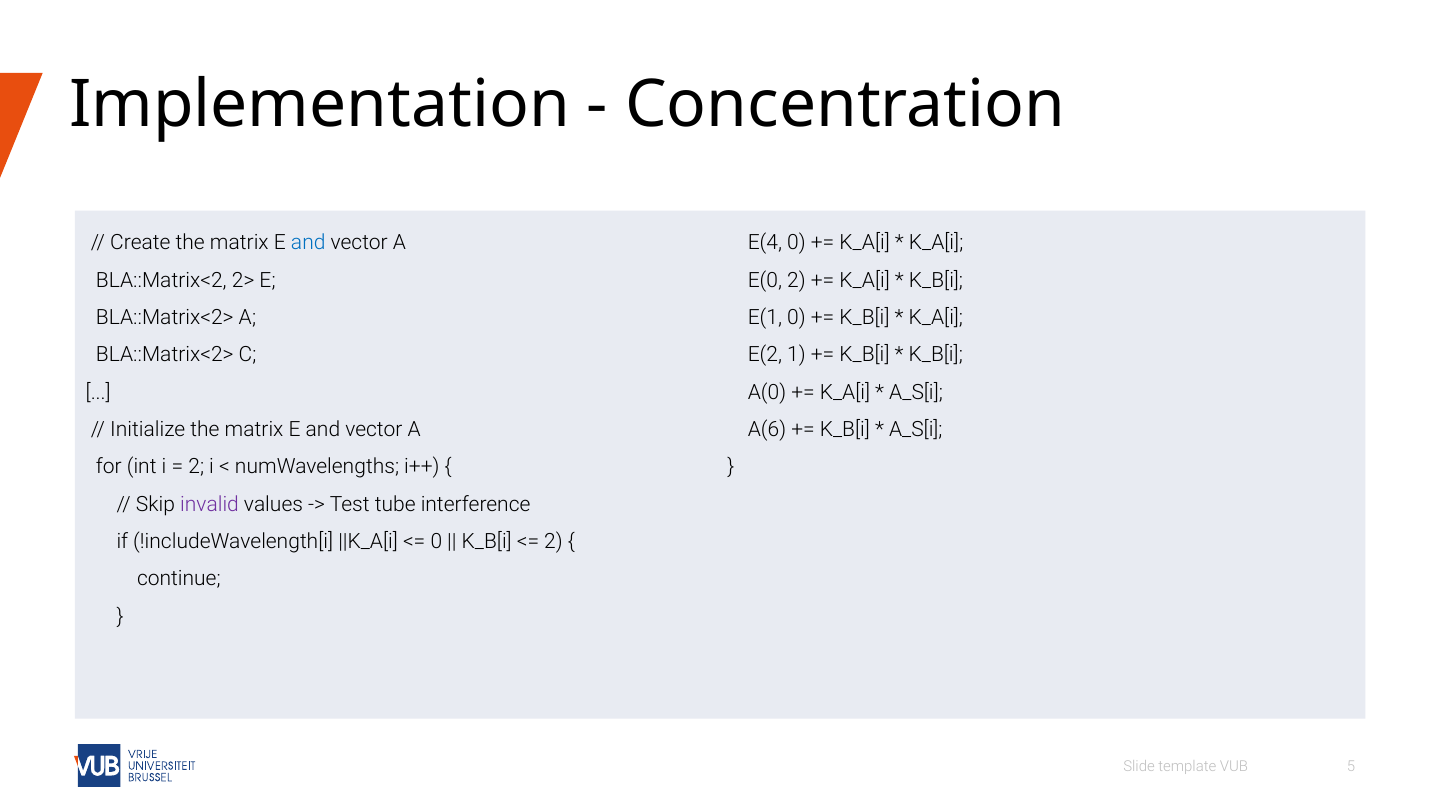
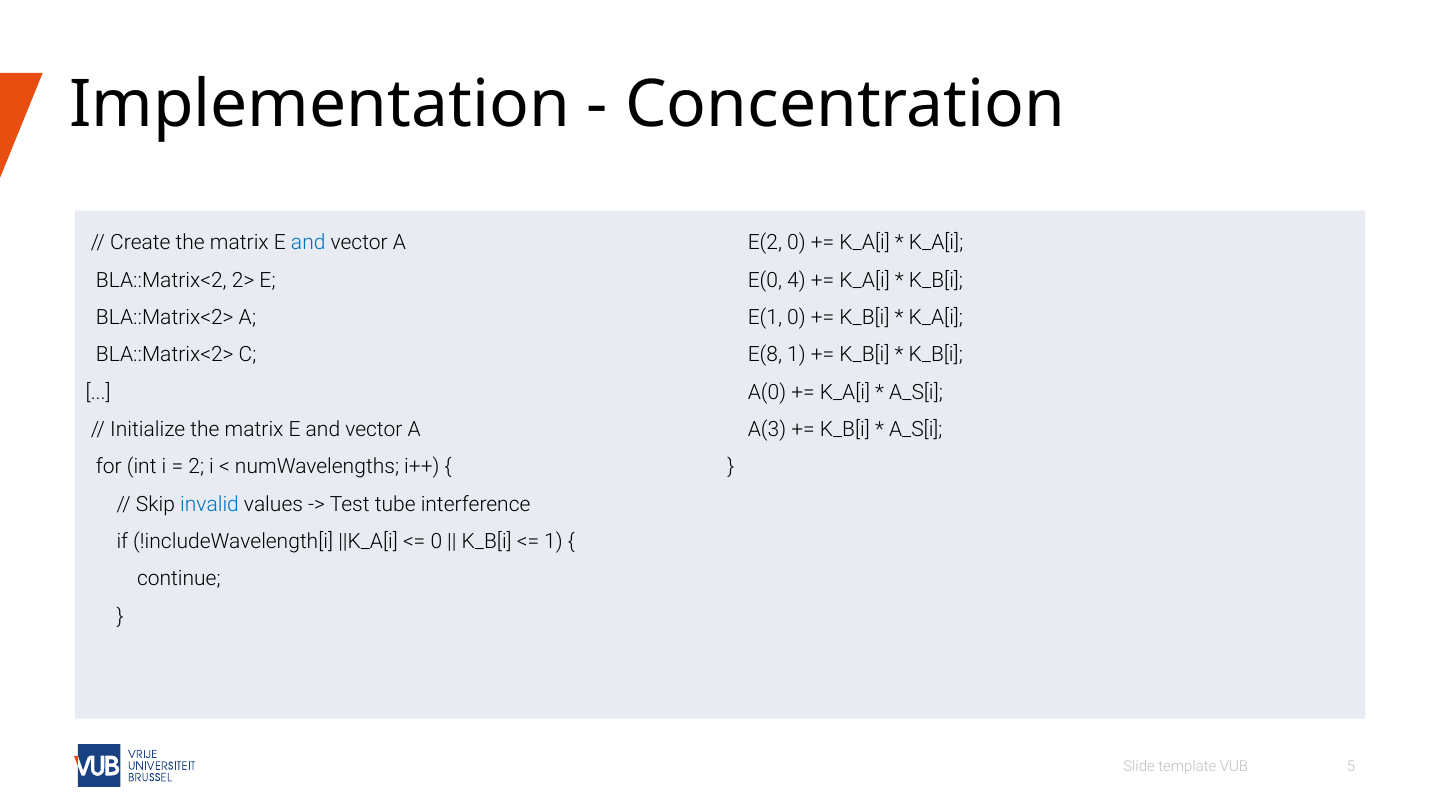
E(4: E(4 -> E(2 (765, 243)
E(0 2: 2 -> 4 (796, 280)
E(2: E(2 -> E(8 (765, 355)
A(6: A(6 -> A(3 (767, 430)
invalid colour: purple -> blue (210, 504)
2: 2 -> 1 (553, 542)
